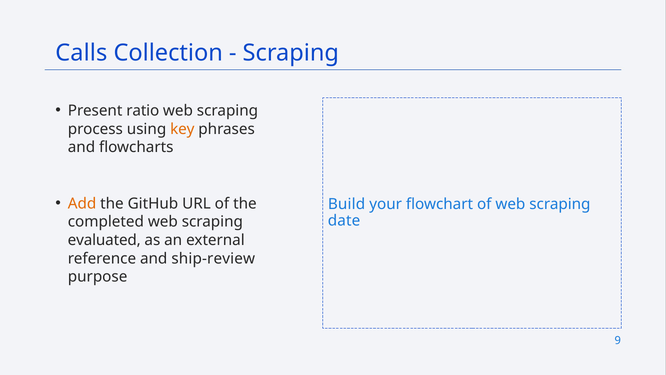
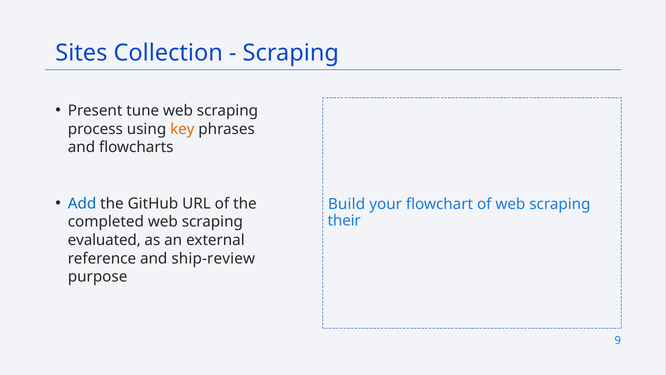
Calls: Calls -> Sites (81, 53)
ratio: ratio -> tune (143, 111)
Add colour: orange -> blue (82, 203)
date: date -> their (344, 220)
